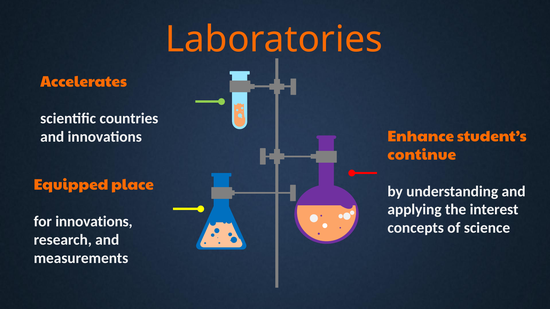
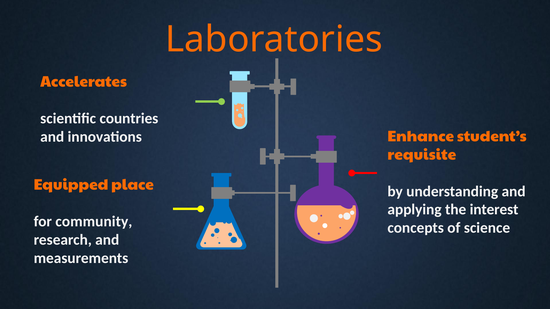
continue: continue -> requisite (422, 155)
for innovations: innovations -> community (94, 222)
